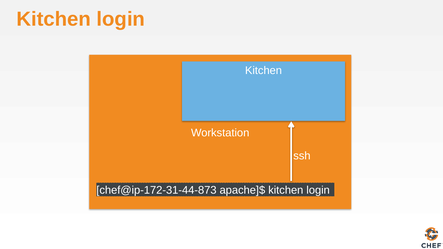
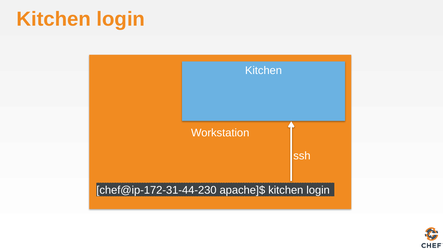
chef@ip-172-31-44-873: chef@ip-172-31-44-873 -> chef@ip-172-31-44-230 (156, 190)
